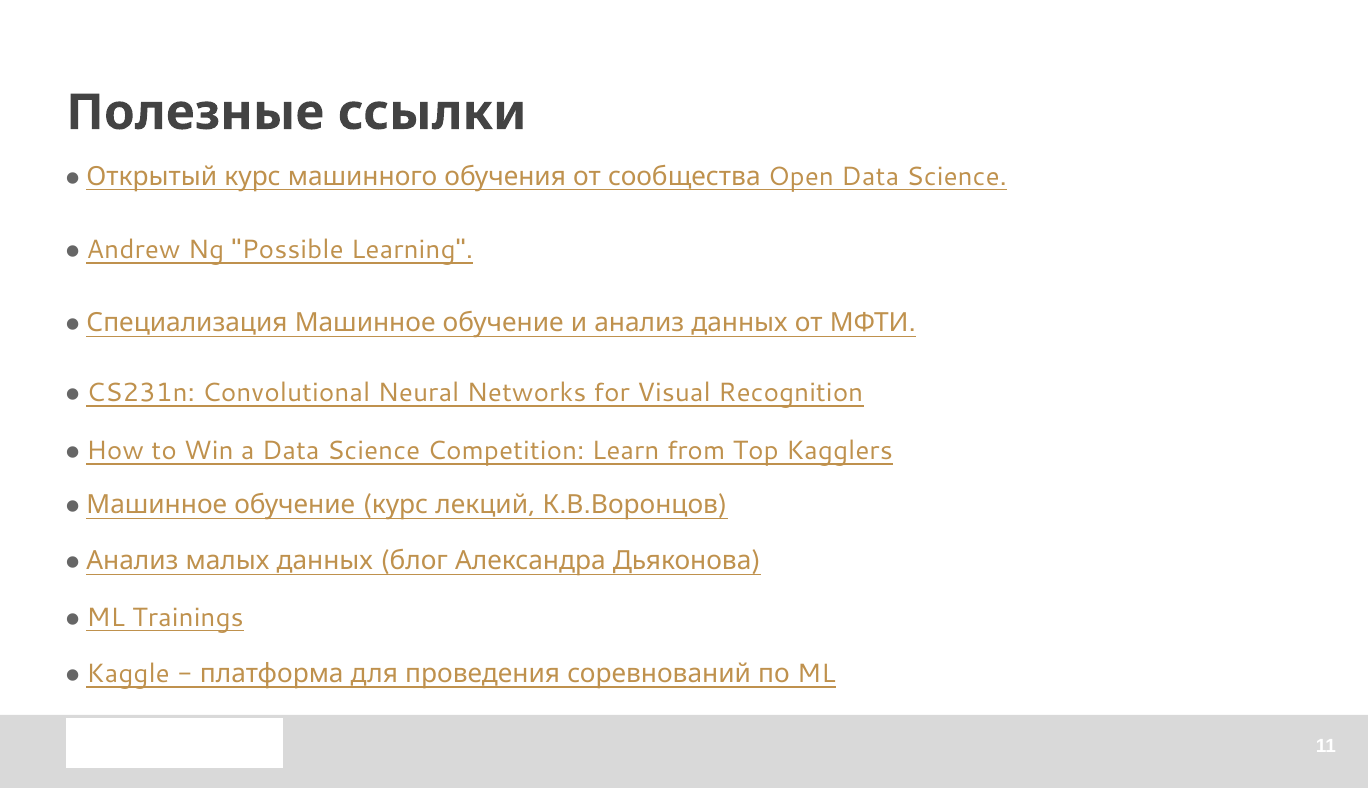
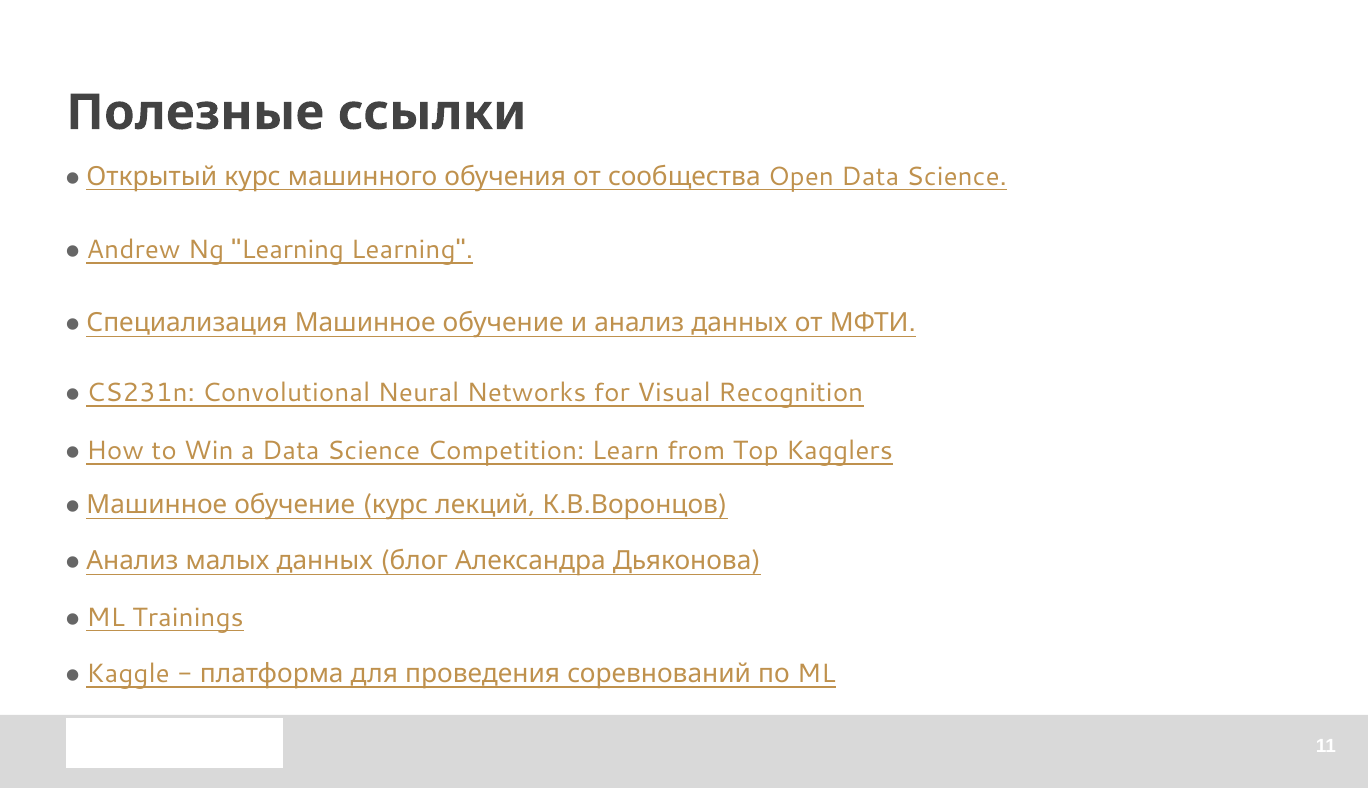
Ng Possible: Possible -> Learning (288, 250)
